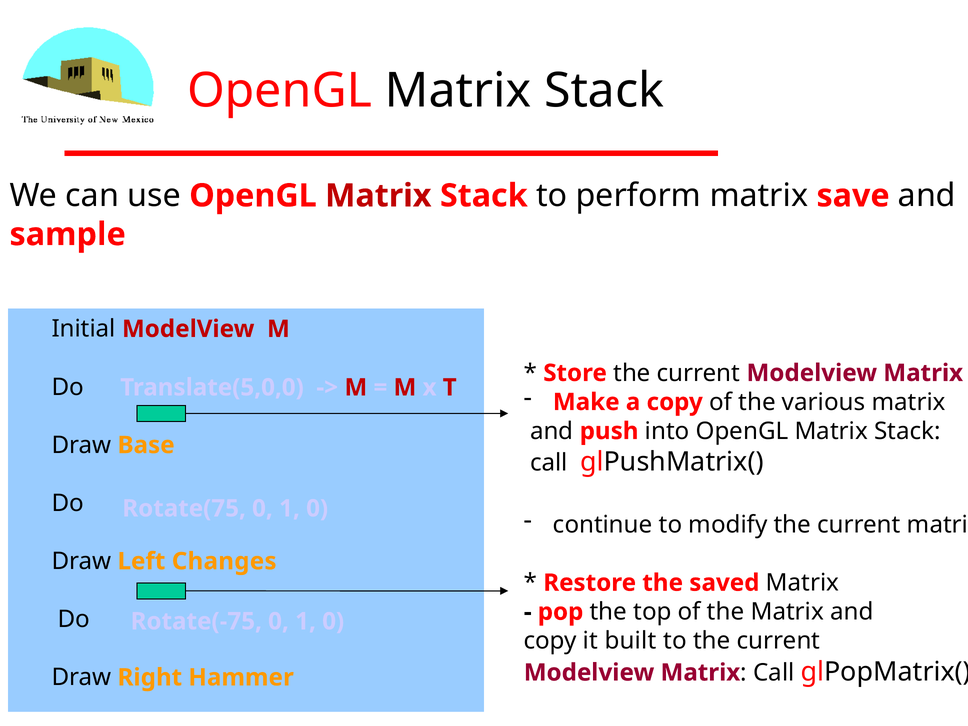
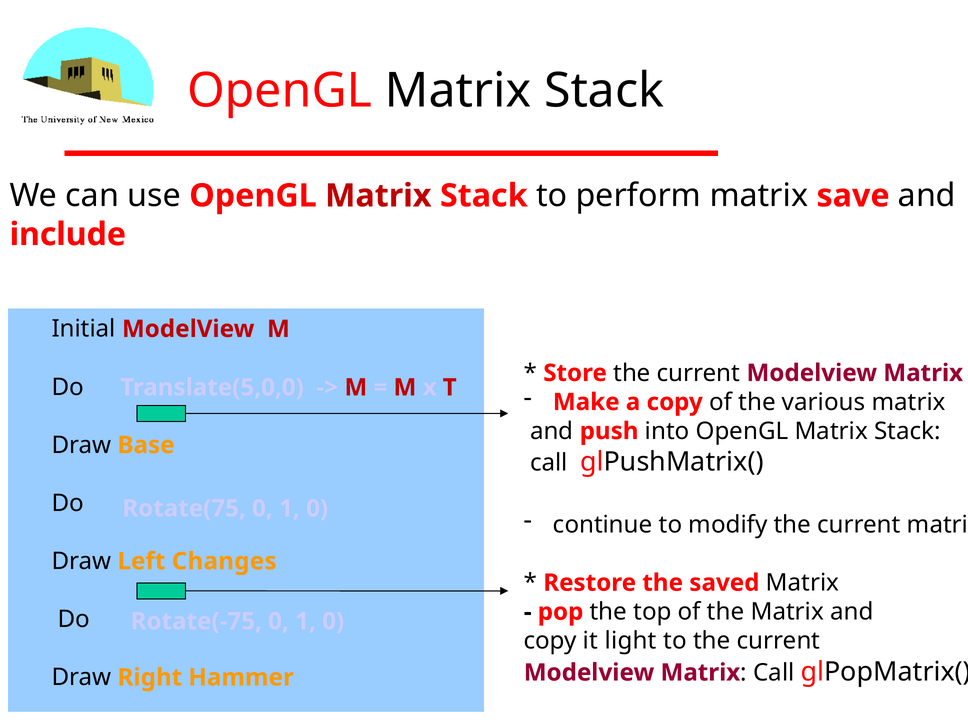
sample: sample -> include (68, 234)
built: built -> light (631, 641)
